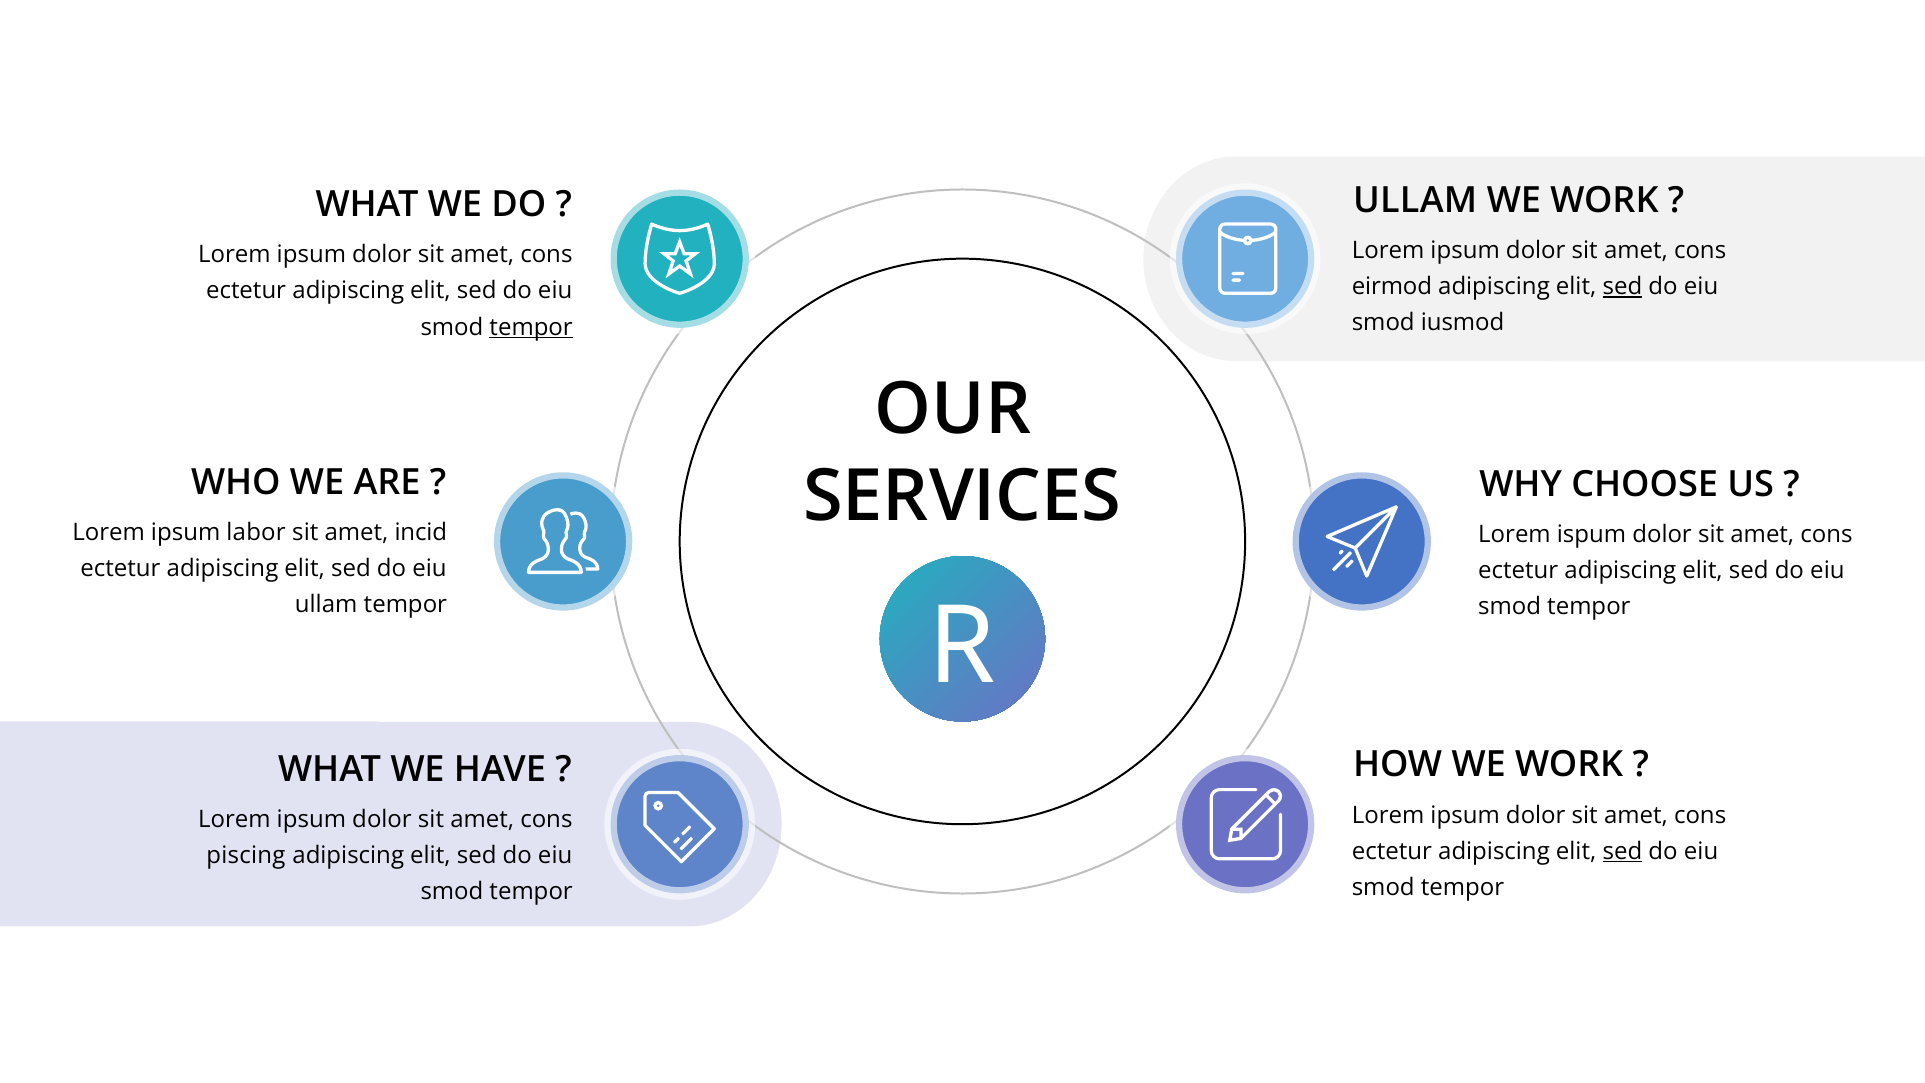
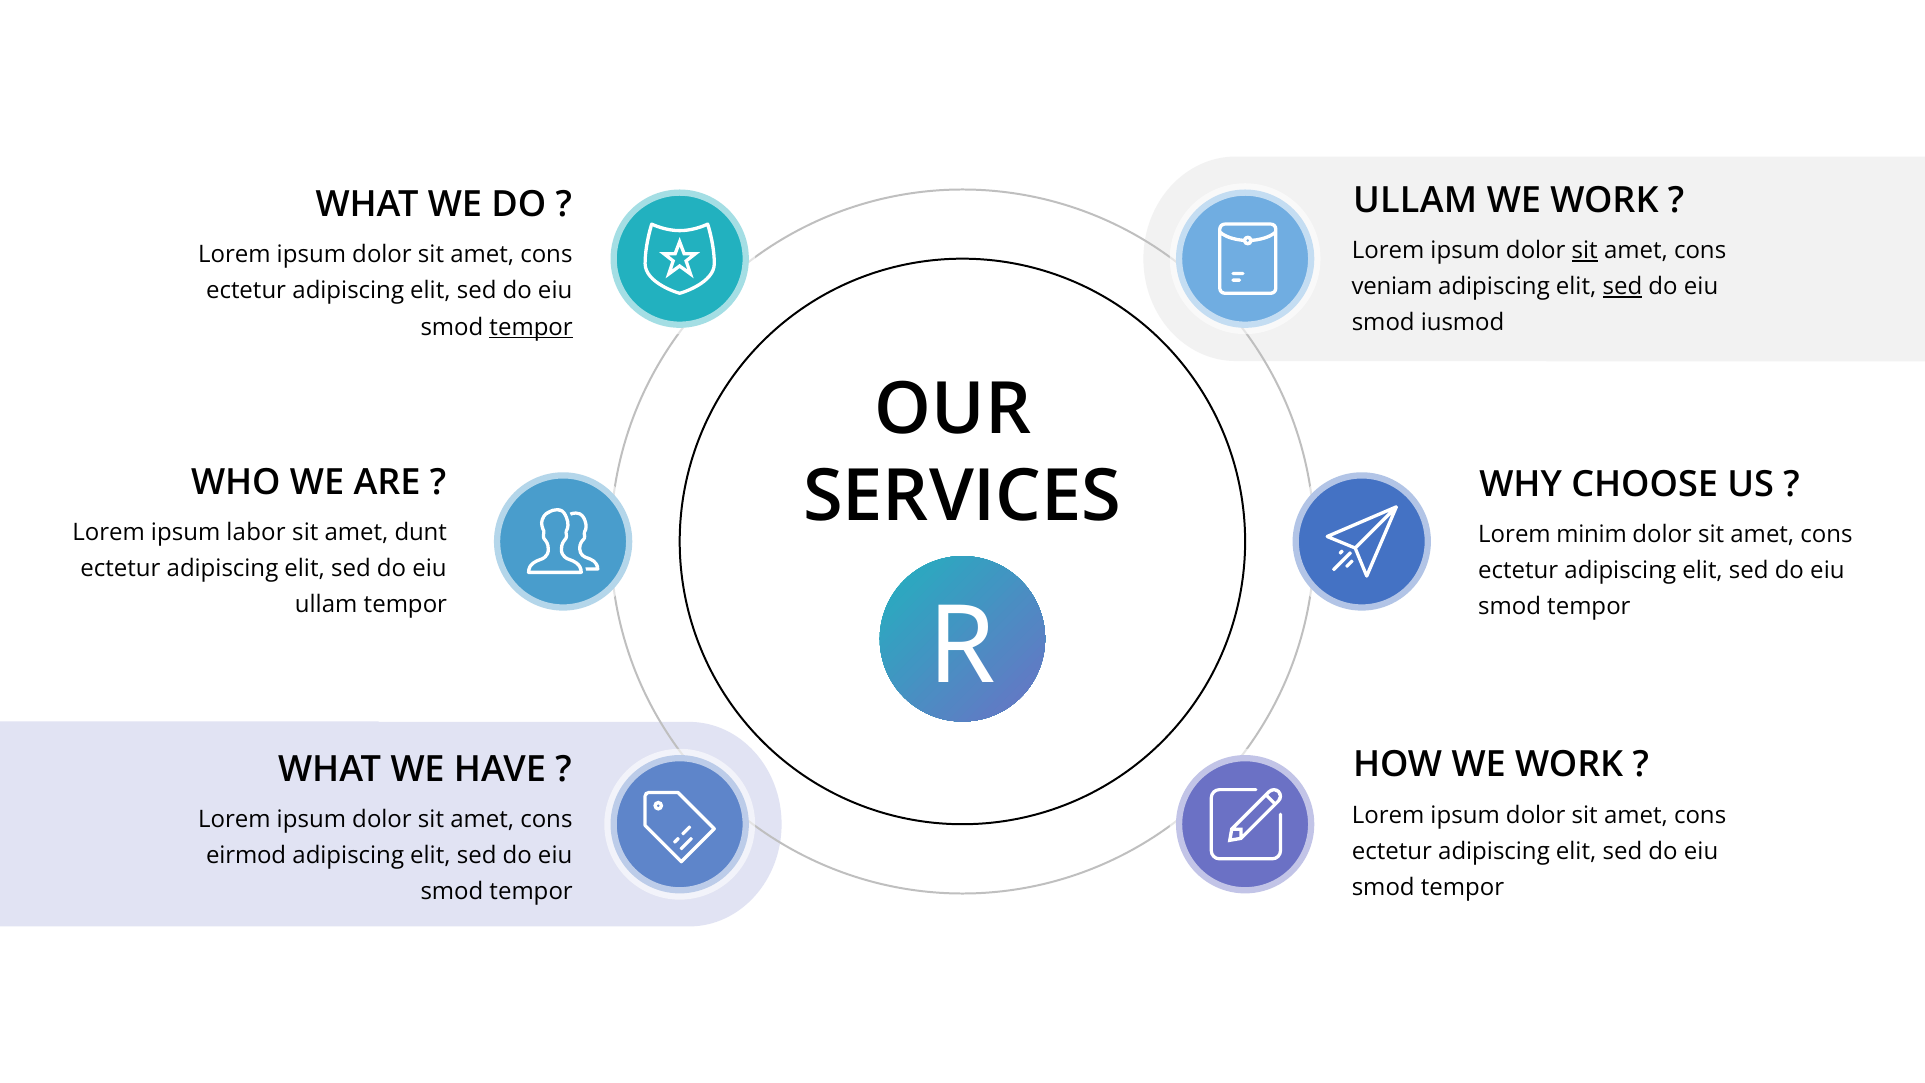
sit underline: none -> present (1585, 250)
eirmod: eirmod -> veniam (1392, 286)
incid: incid -> dunt (421, 532)
ispum: ispum -> minim (1592, 534)
sed underline: present -> none (1622, 851)
piscing: piscing -> eirmod (246, 856)
